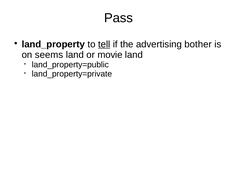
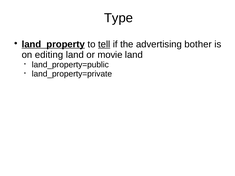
Pass: Pass -> Type (119, 18)
land_property underline: none -> present (53, 44)
seems: seems -> editing (49, 55)
